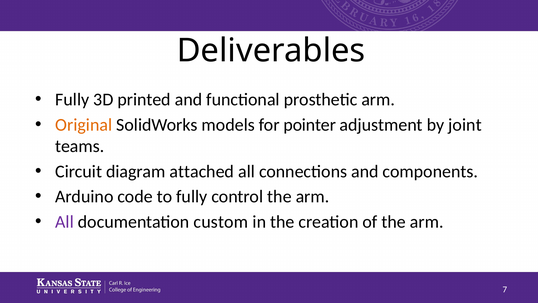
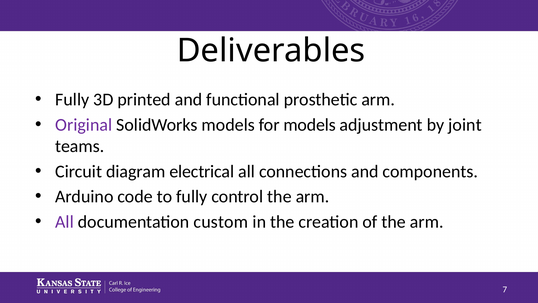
Original colour: orange -> purple (84, 125)
for pointer: pointer -> models (310, 125)
attached: attached -> electrical (202, 171)
